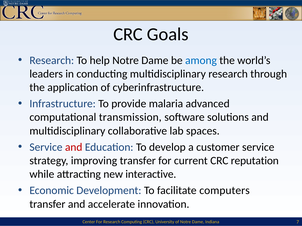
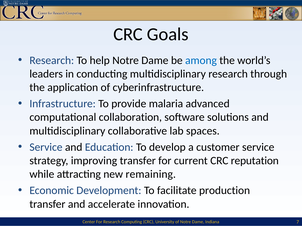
transmission: transmission -> collaboration (130, 118)
and colour: red -> black (74, 147)
interactive: interactive -> remaining (151, 175)
computers: computers -> production (225, 191)
